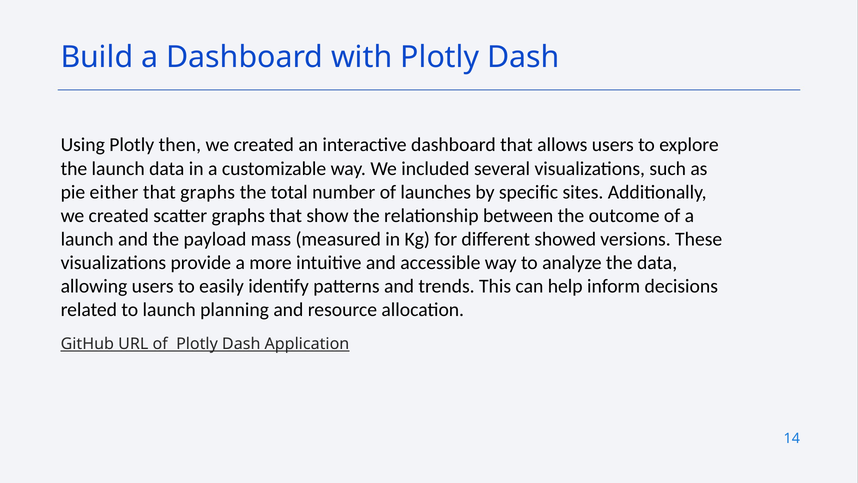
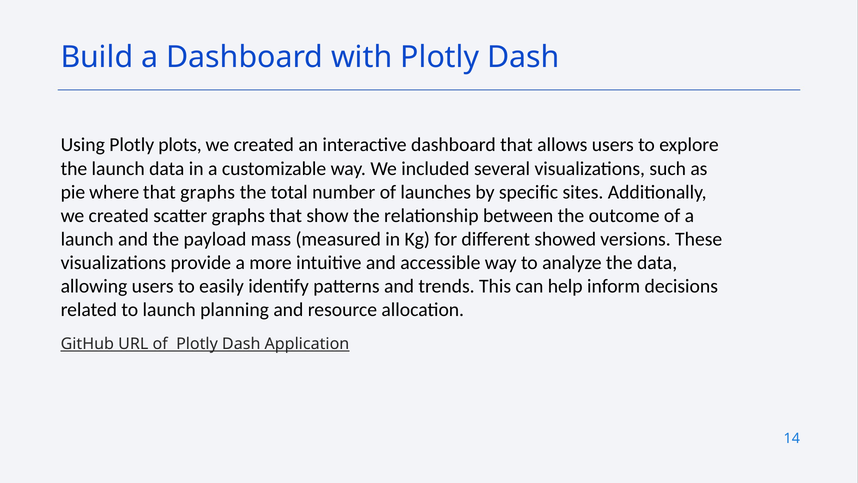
then: then -> plots (180, 145)
either: either -> where (114, 192)
